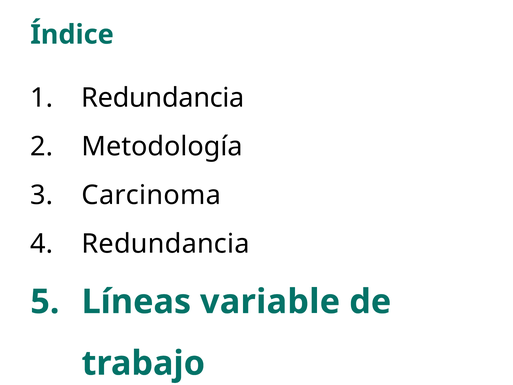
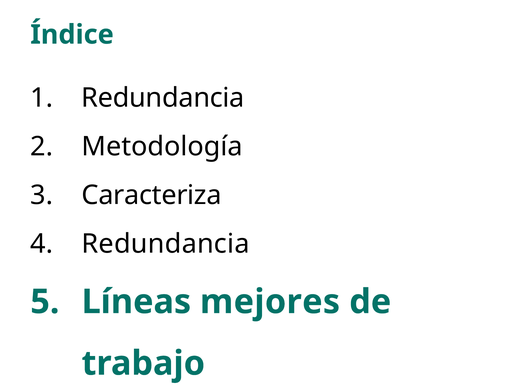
Carcinoma: Carcinoma -> Caracteriza (152, 195)
variable: variable -> mejores (270, 302)
